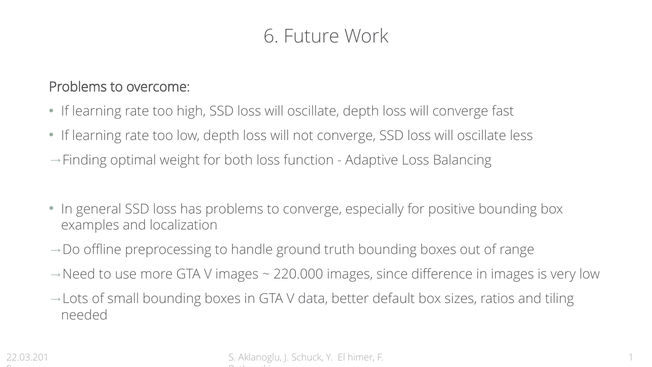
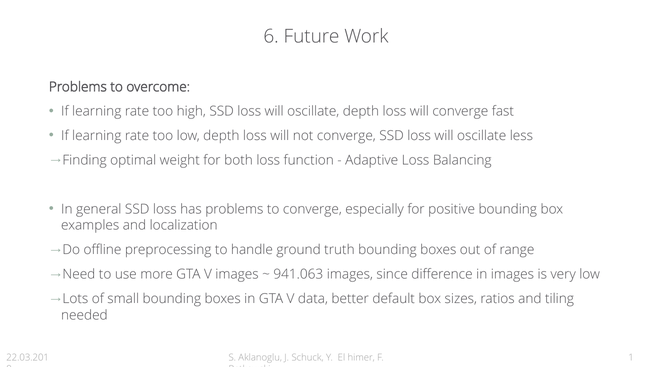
220.000: 220.000 -> 941.063 (298, 274)
